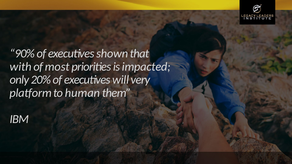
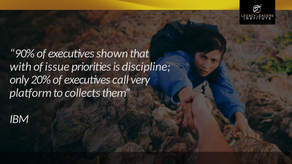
most: most -> issue (57, 67)
impacted: impacted -> discipline (146, 67)
will: will -> call (121, 80)
human: human -> collects (83, 93)
